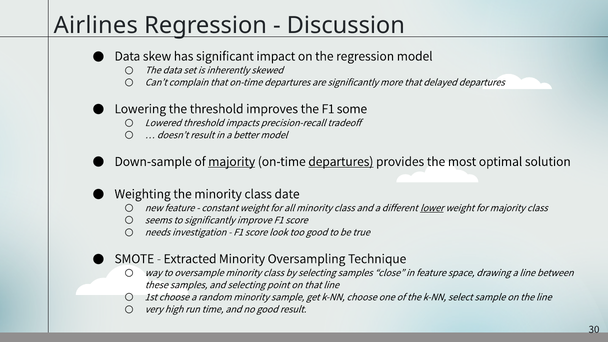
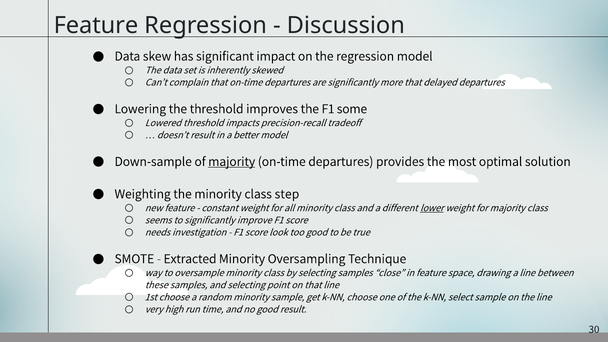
Airlines: Airlines -> Feature (96, 26)
departures underline: present -> none (341, 161)
date: date -> step (287, 194)
